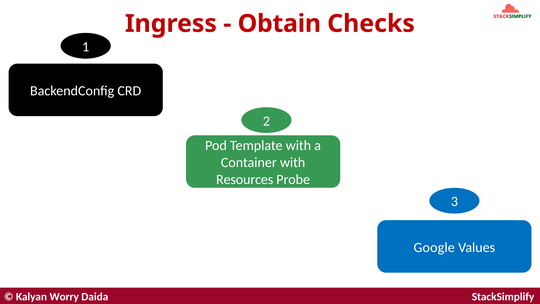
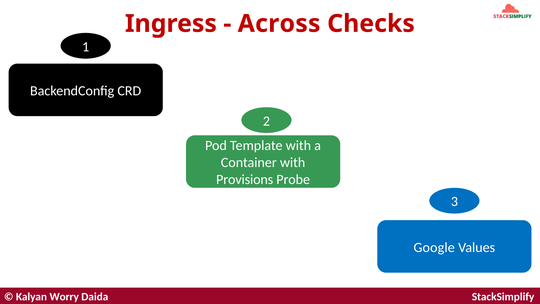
Obtain: Obtain -> Across (279, 24)
Resources: Resources -> Provisions (245, 179)
